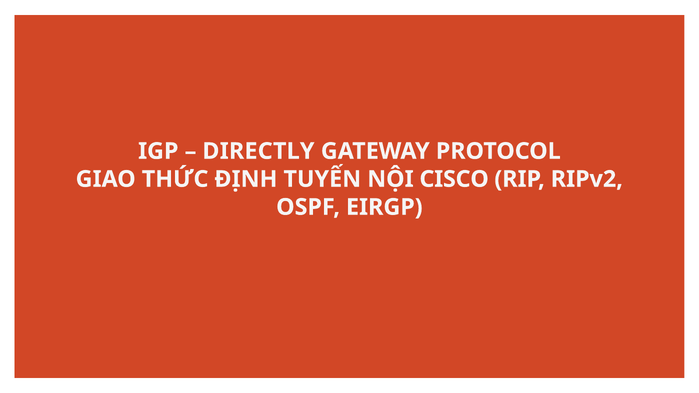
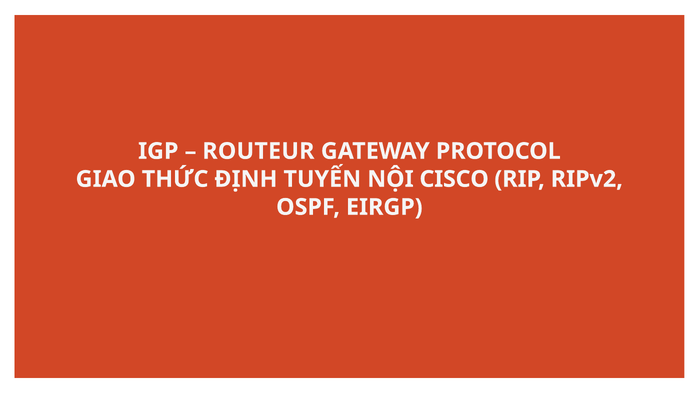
DIRECTLY: DIRECTLY -> ROUTEUR (258, 151)
